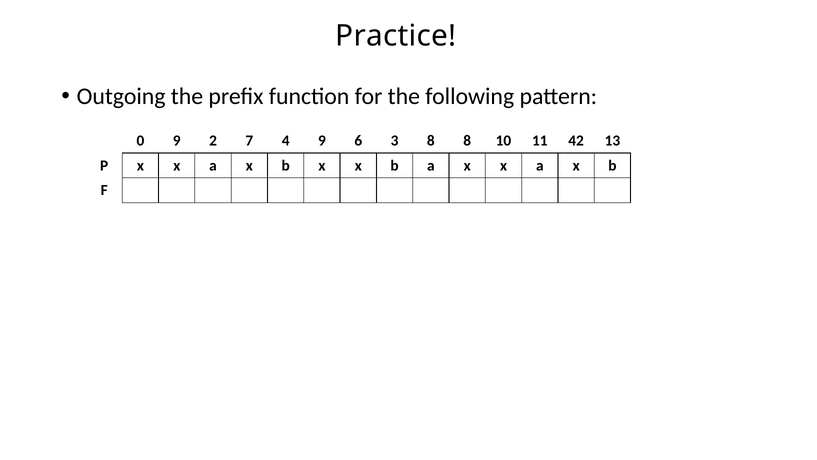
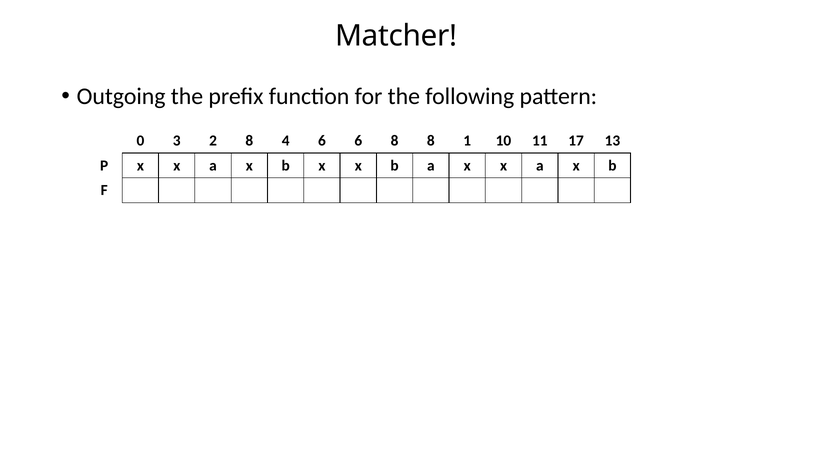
Practice: Practice -> Matcher (396, 36)
0 9: 9 -> 3 (177, 141)
2 7: 7 -> 8 (249, 141)
4 9: 9 -> 6 (322, 141)
6 3: 3 -> 8 (395, 141)
8 8: 8 -> 1 (467, 141)
42: 42 -> 17 (576, 141)
